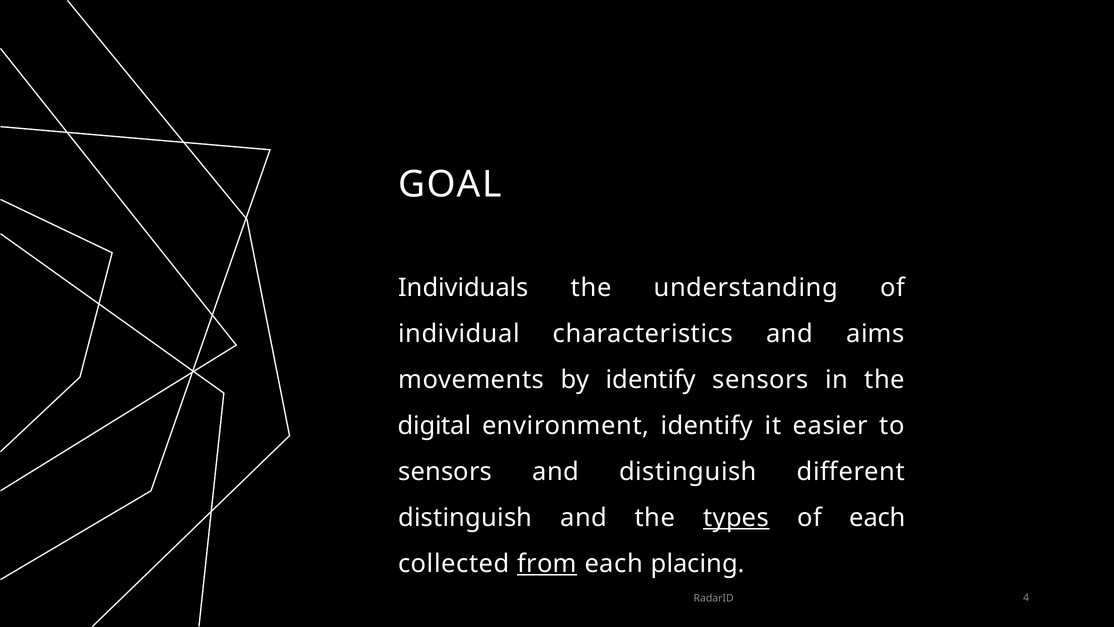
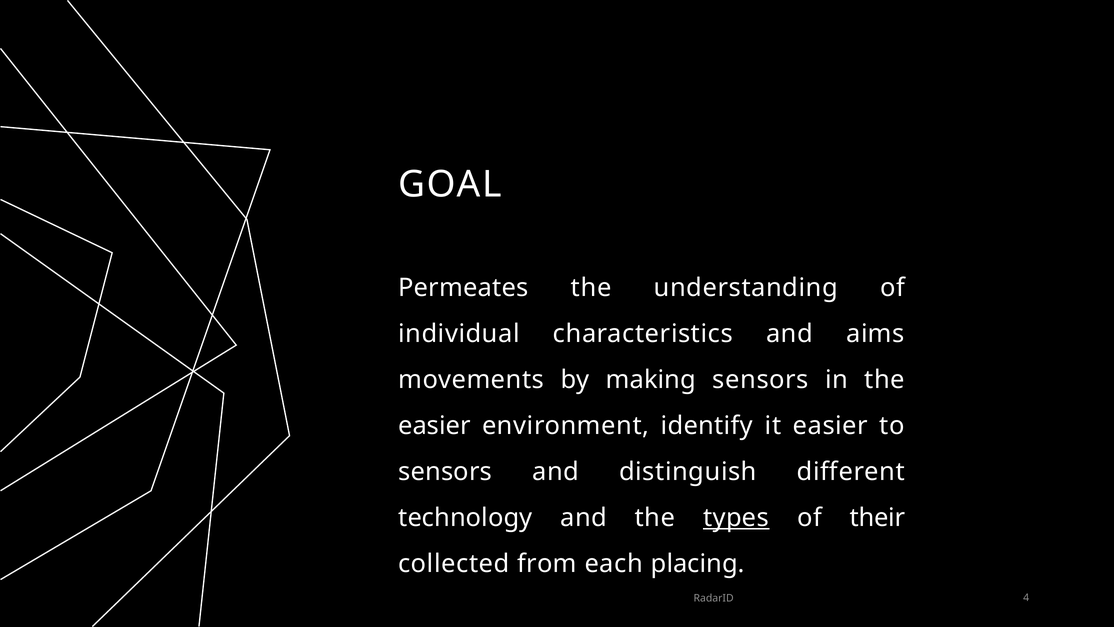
Individuals: Individuals -> Permeates (463, 288)
by identify: identify -> making (651, 380)
digital: digital -> easier (434, 426)
distinguish: distinguish -> technology (465, 517)
of each: each -> their (877, 517)
from underline: present -> none (547, 563)
